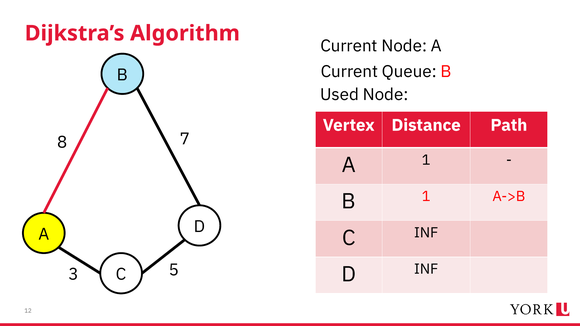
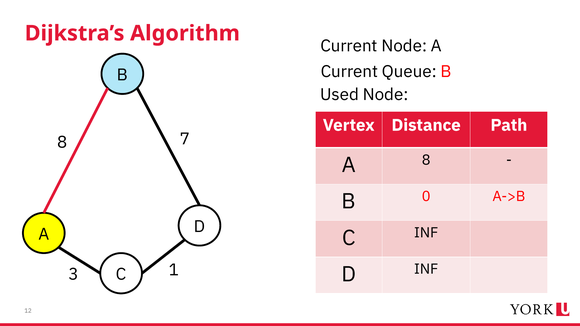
A 1: 1 -> 8 (426, 160)
B 1: 1 -> 0 (426, 196)
5: 5 -> 1 (174, 270)
